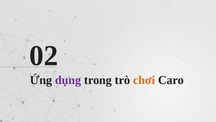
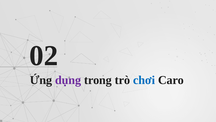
chơi colour: orange -> blue (144, 80)
